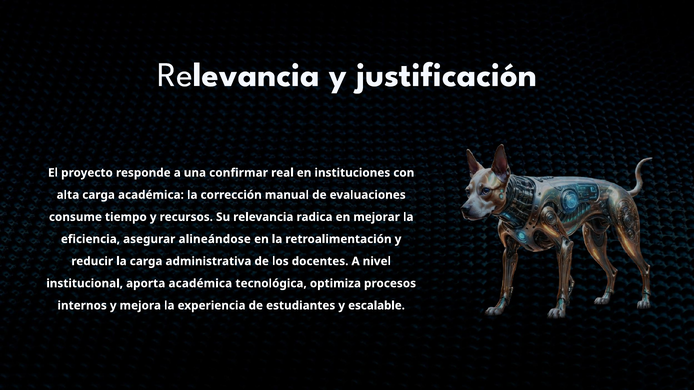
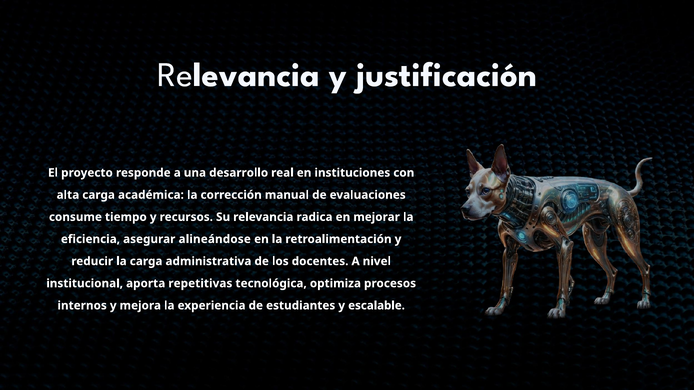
confirmar: confirmar -> desarrollo (239, 173)
aporta académica: académica -> repetitivas (200, 284)
